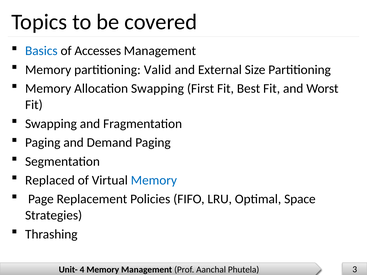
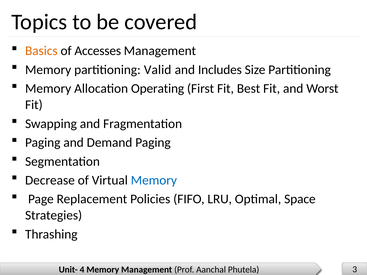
Basics colour: blue -> orange (41, 51)
External: External -> Includes (220, 70)
Allocation Swapping: Swapping -> Operating (158, 89)
Replaced: Replaced -> Decrease (50, 180)
